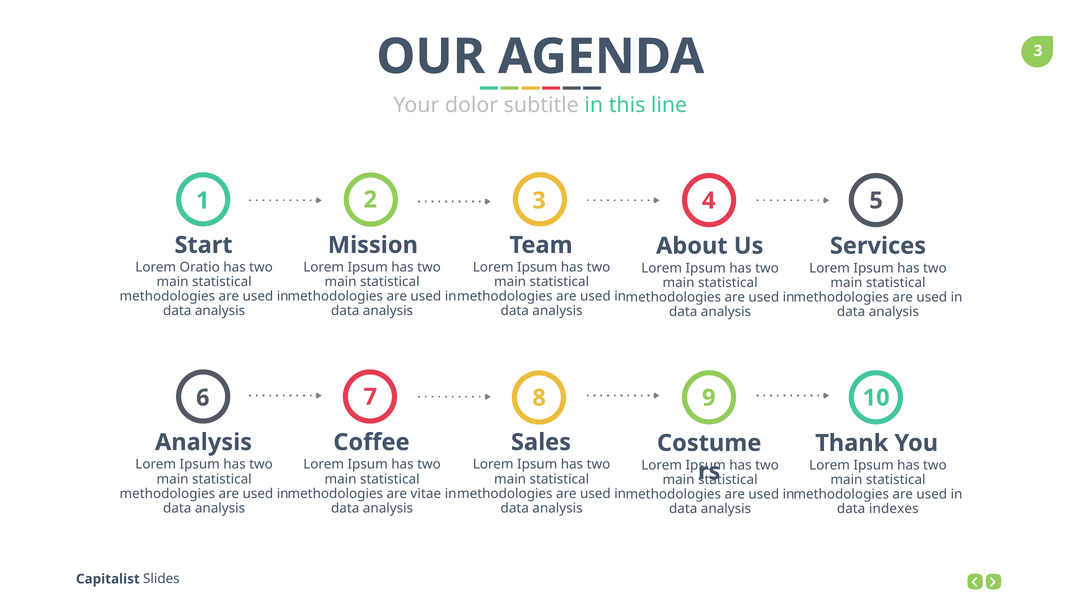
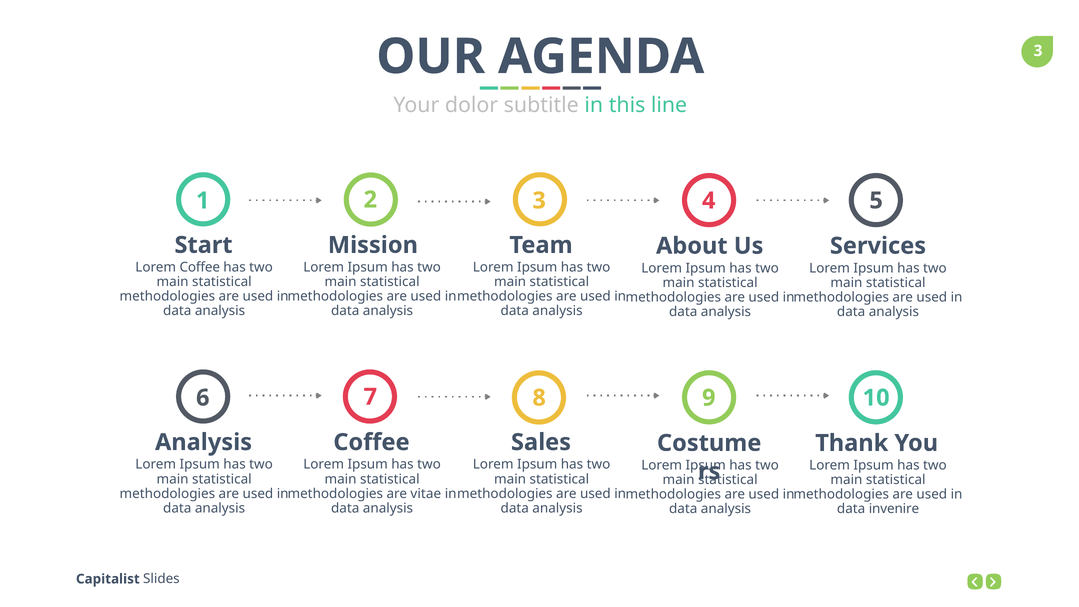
Lorem Oratio: Oratio -> Coffee (200, 267)
indexes: indexes -> invenire (894, 509)
